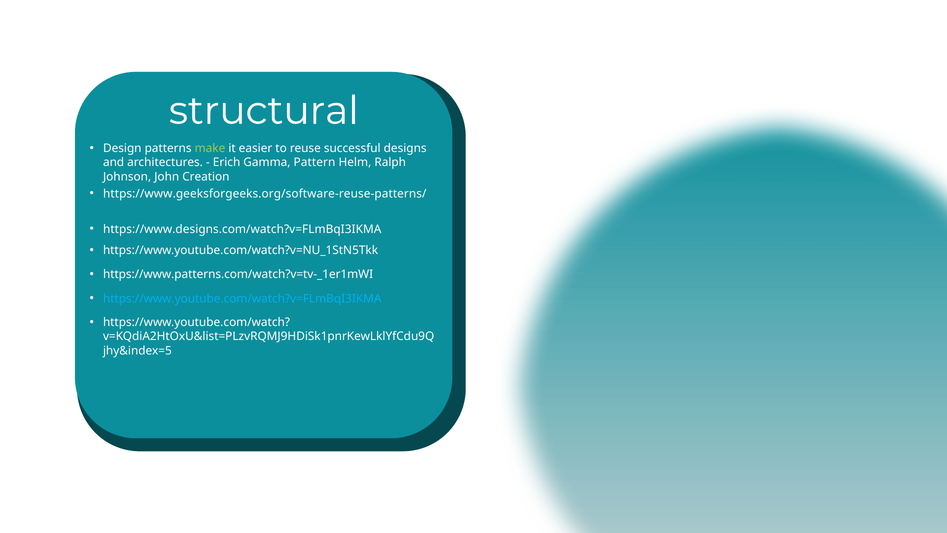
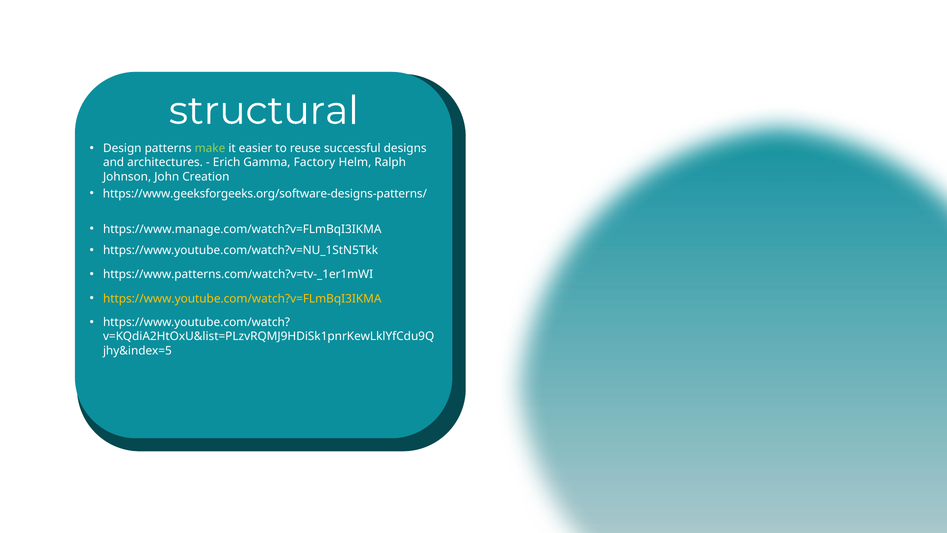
Pattern: Pattern -> Factory (314, 162)
https://www.geeksforgeeks.org/software-reuse-patterns/: https://www.geeksforgeeks.org/software-reuse-patterns/ -> https://www.geeksforgeeks.org/software-designs-patterns/ (265, 193)
https://www.designs.com/watch?v=FLmBqI3IKMA: https://www.designs.com/watch?v=FLmBqI3IKMA -> https://www.manage.com/watch?v=FLmBqI3IKMA (242, 229)
https://www.youtube.com/watch?v=FLmBqI3IKMA colour: light blue -> yellow (242, 299)
